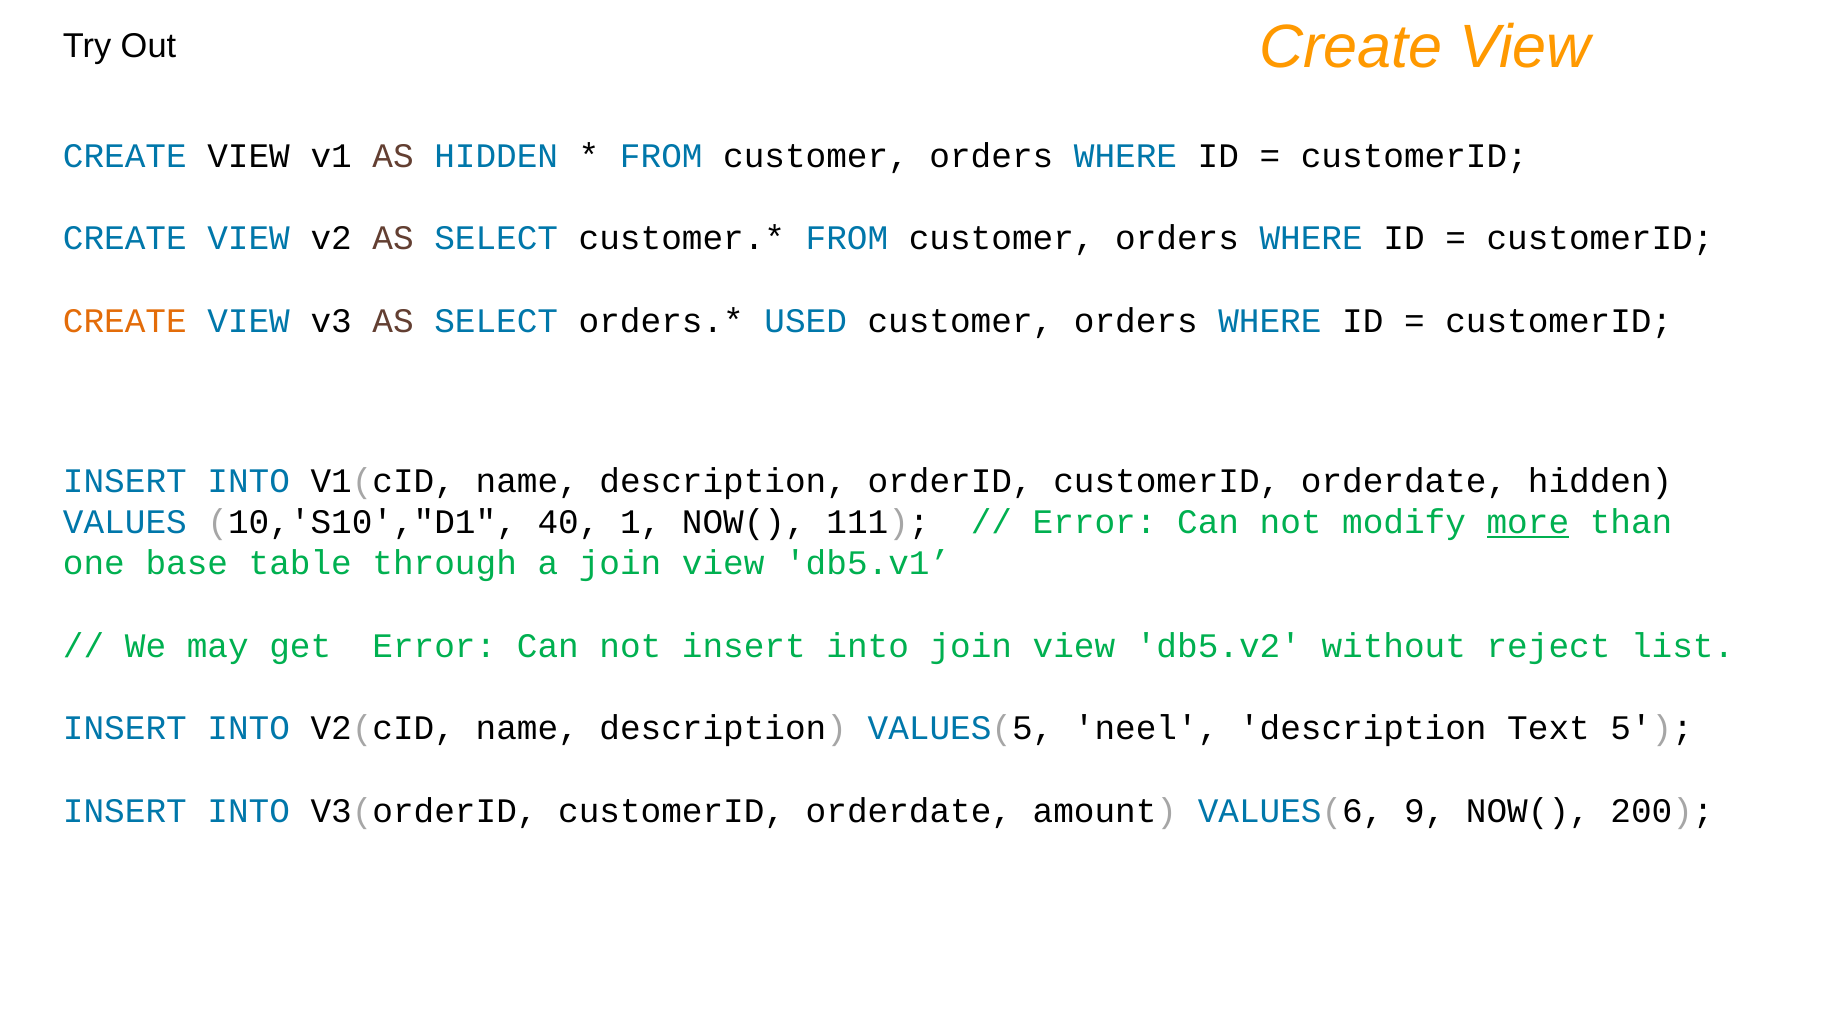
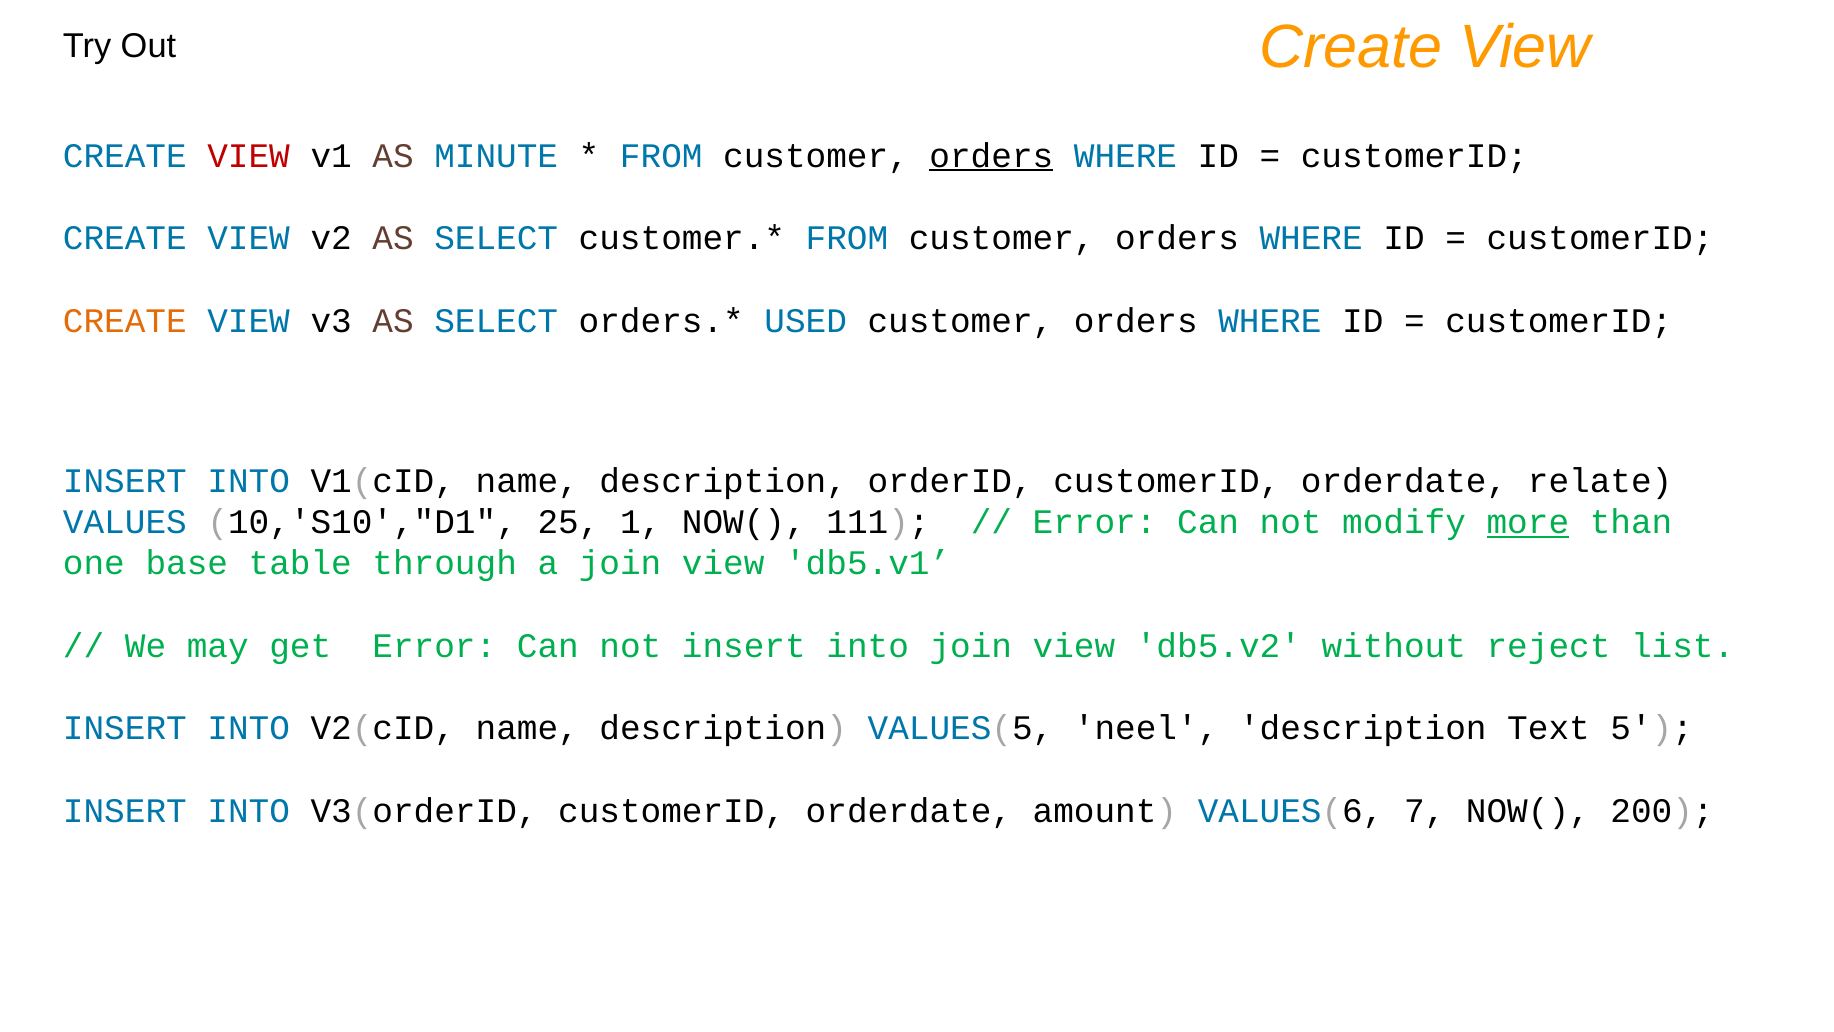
VIEW colour: black -> red (249, 156)
AS HIDDEN: HIDDEN -> MINUTE (496, 156)
orders underline: none -> present (991, 156)
orderdate hidden: hidden -> relate (1600, 481)
40: 40 -> 25 (568, 522)
9: 9 -> 7 (1425, 811)
